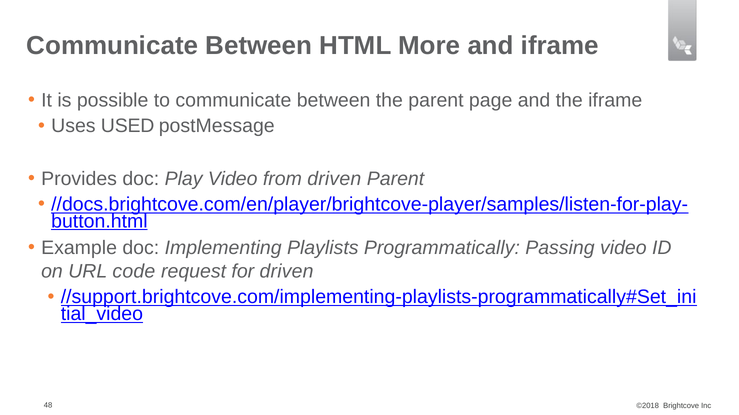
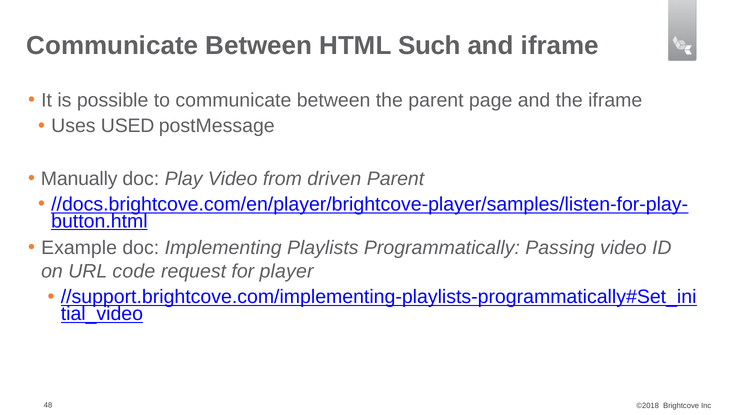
More: More -> Such (429, 46)
Provides: Provides -> Manually (79, 179)
for driven: driven -> player (287, 272)
